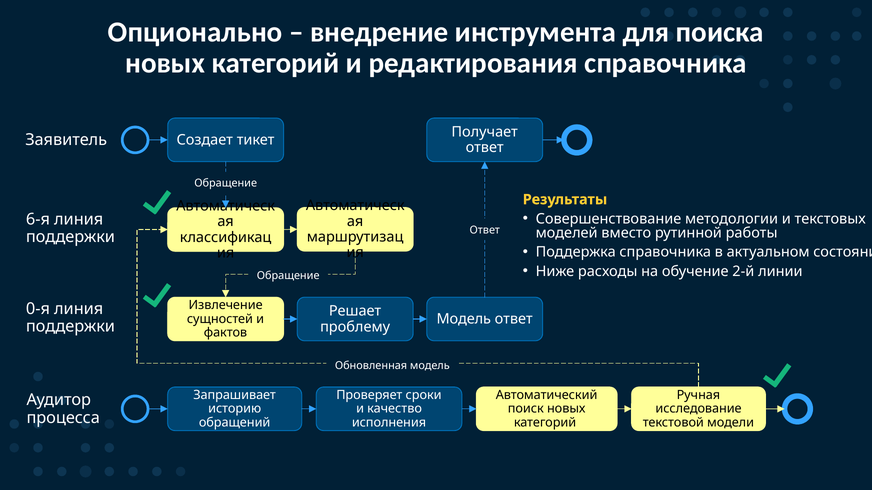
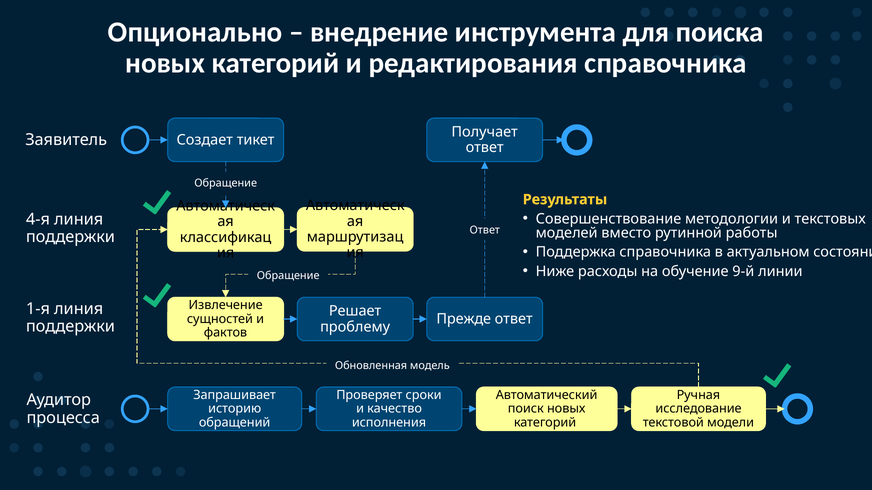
6-я: 6-я -> 4-я (38, 219)
2-й: 2-й -> 9-й (743, 272)
0-я: 0-я -> 1-я (38, 309)
Модель: Модель -> Прежде (464, 319)
